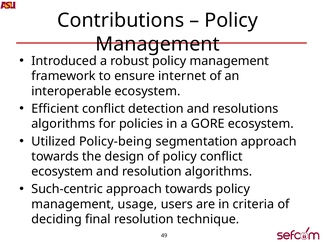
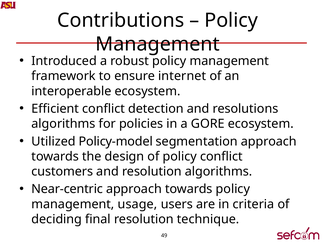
Policy-being: Policy-being -> Policy-model (116, 142)
ecosystem: ecosystem -> customers (62, 172)
Such-centric: Such-centric -> Near-centric (67, 189)
